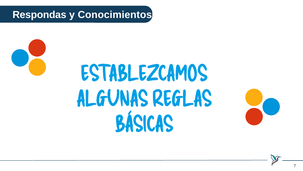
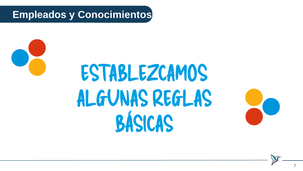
Respondas: Respondas -> Empleados (39, 15)
